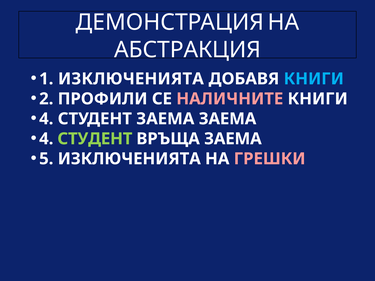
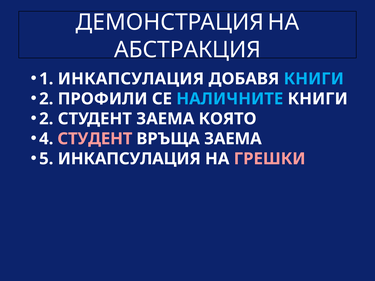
1 ИЗКЛЮЧЕНИЯТА: ИЗКЛЮЧЕНИЯТА -> ИНКАПСУЛАЦИЯ (131, 79)
НАЛИЧНИТЕ colour: pink -> light blue (230, 99)
4: 4 -> 2 (46, 119)
ЗАЕМА ЗАЕМА: ЗАЕМА -> КОЯТО (228, 119)
СТУДЕНТ colour: light green -> pink (95, 139)
5 ИЗКЛЮЧЕНИЯТА: ИЗКЛЮЧЕНИЯТА -> ИНКАПСУЛАЦИЯ (129, 159)
